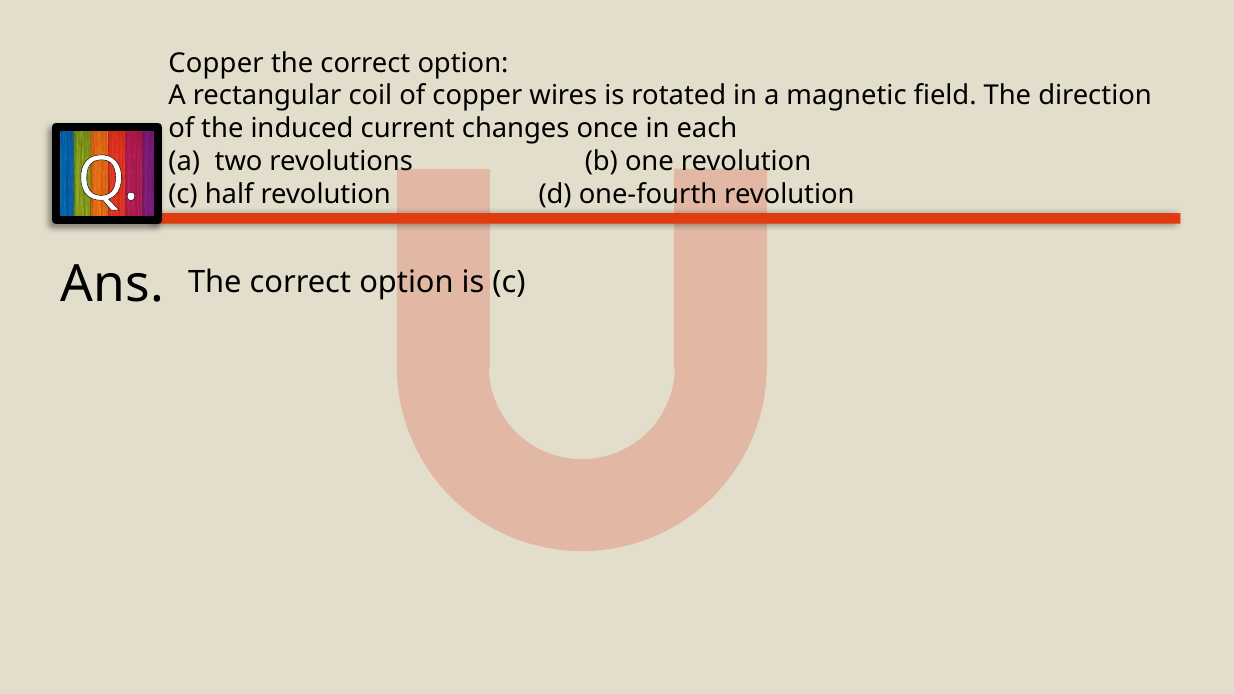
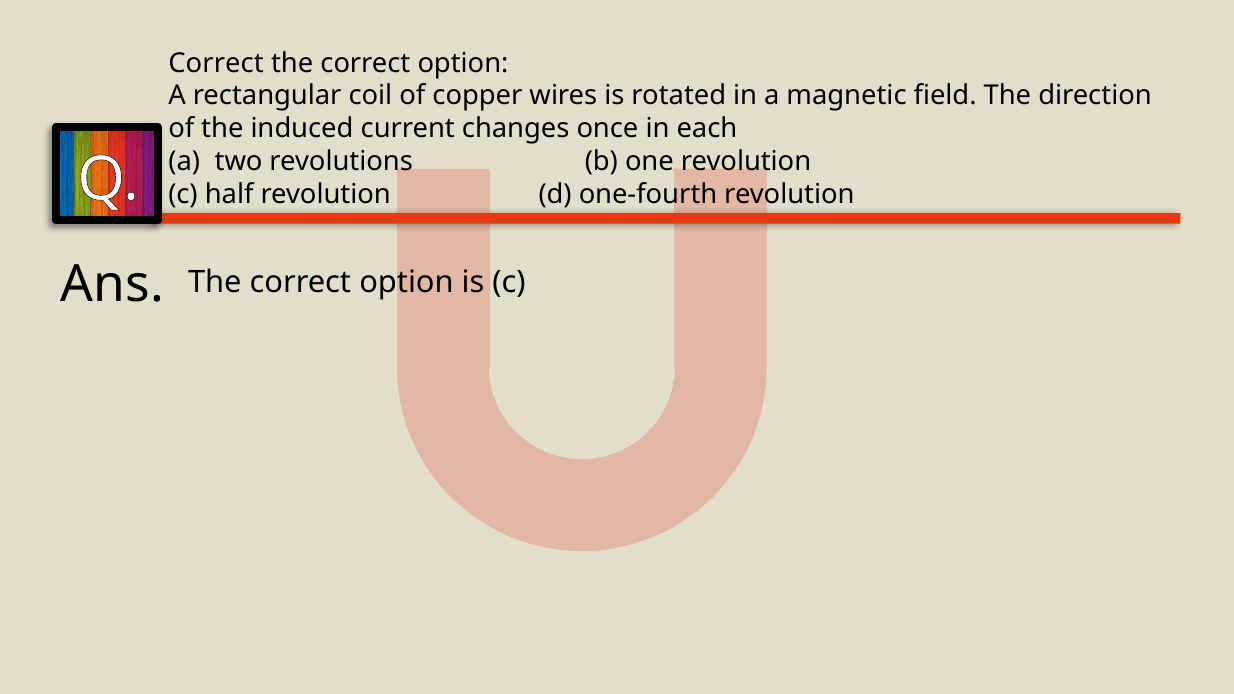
Copper: Copper -> Correct (216, 63)
